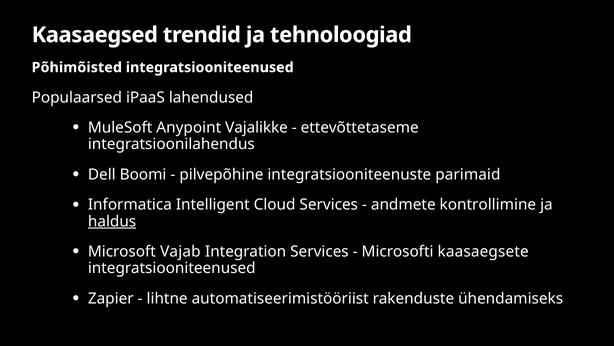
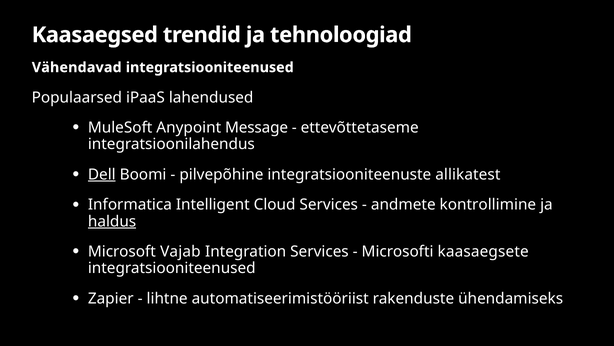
Põhimõisted: Põhimõisted -> Vähendavad (77, 67)
Vajalikke: Vajalikke -> Message (257, 127)
Dell underline: none -> present (102, 174)
parimaid: parimaid -> allikatest (468, 174)
